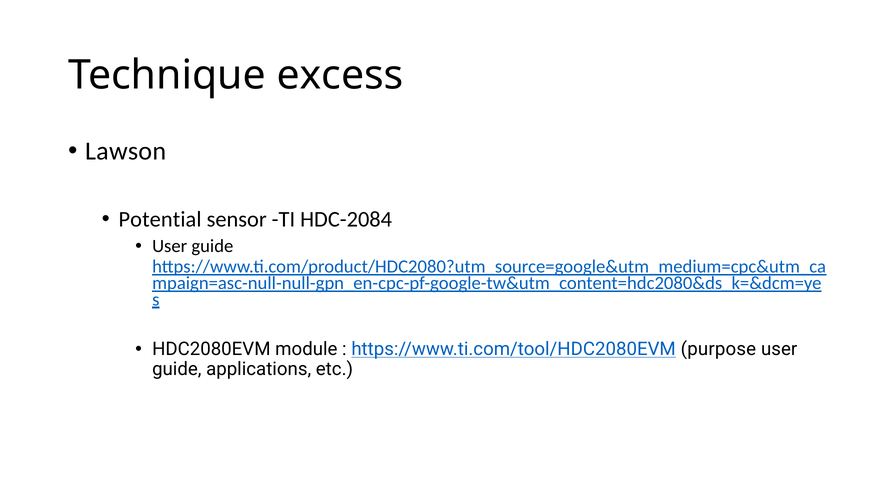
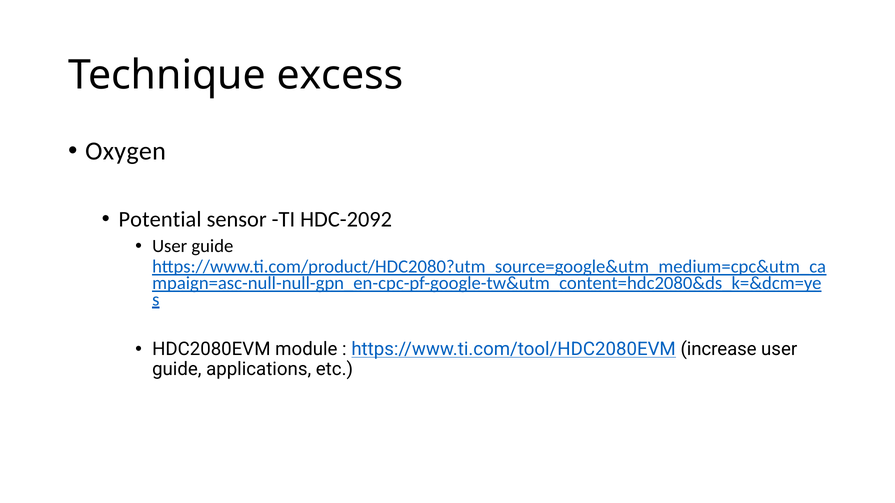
Lawson: Lawson -> Oxygen (126, 151)
HDC-2084: HDC-2084 -> HDC-2092 (346, 220)
purpose: purpose -> increase (719, 350)
